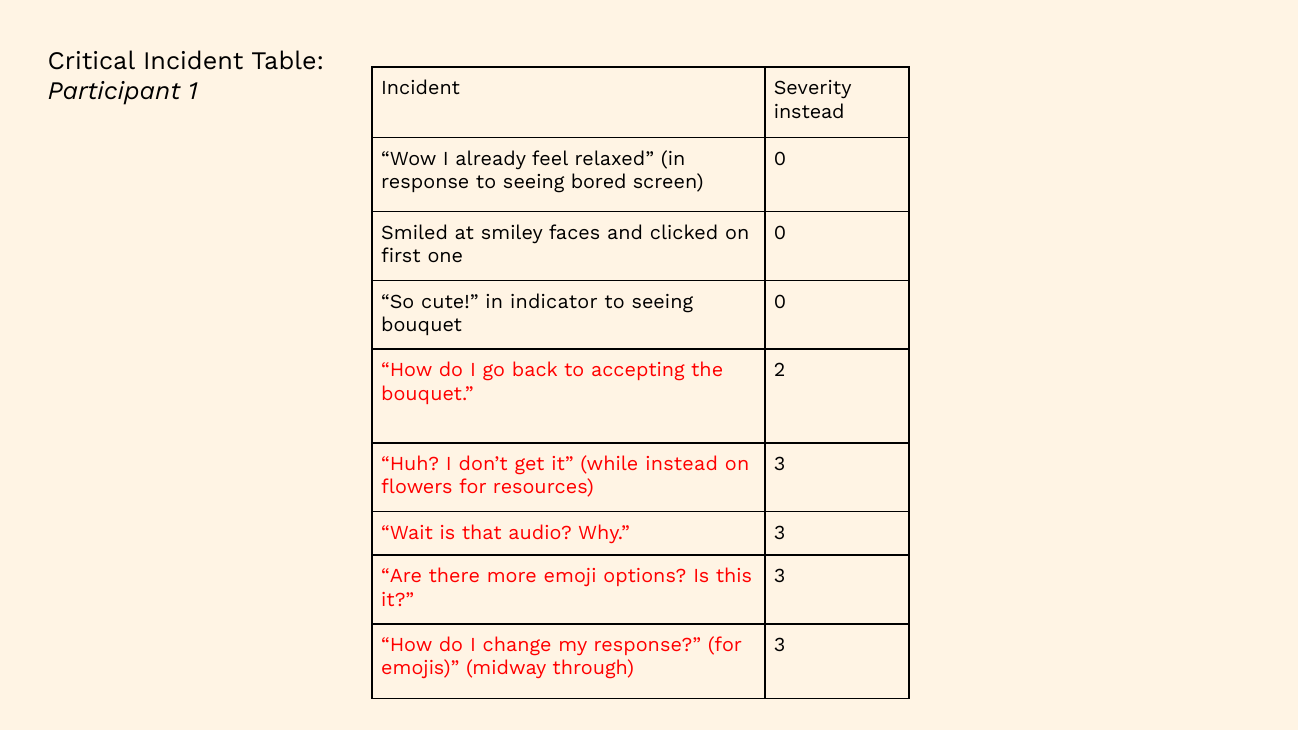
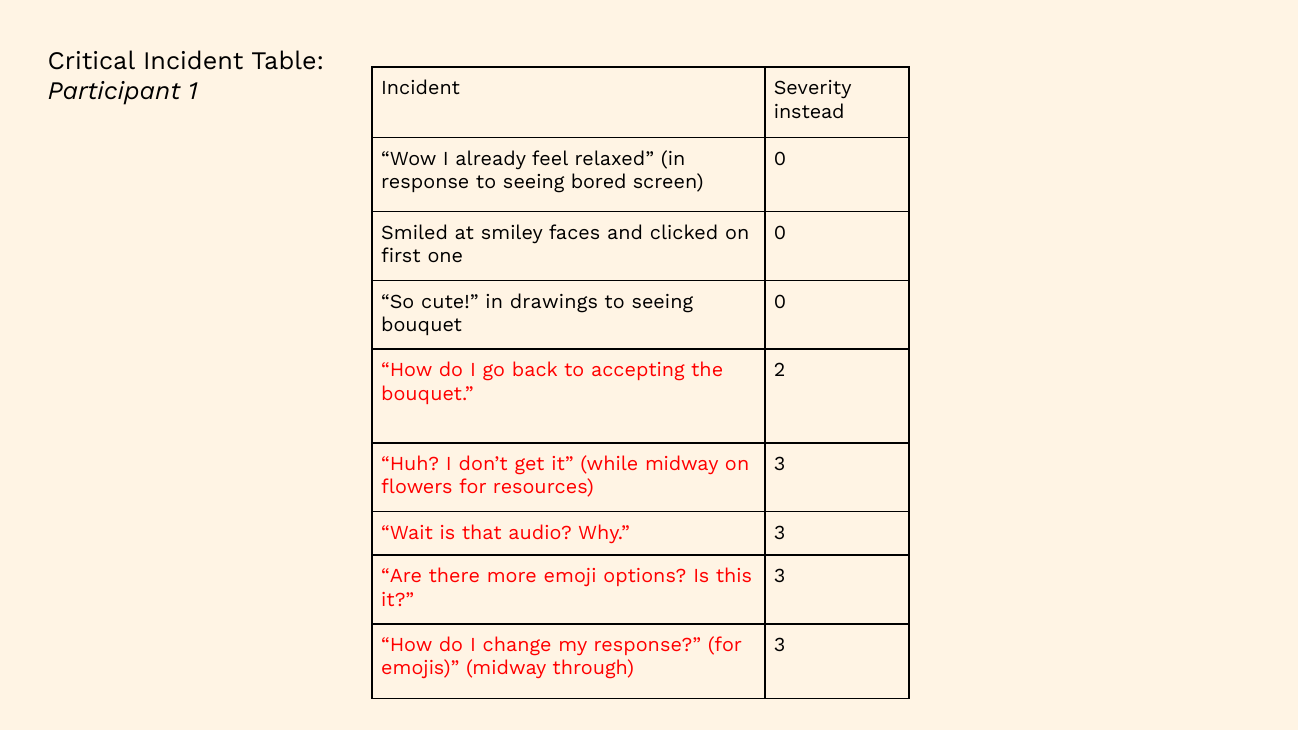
indicator: indicator -> drawings (554, 302)
while instead: instead -> midway (682, 464)
